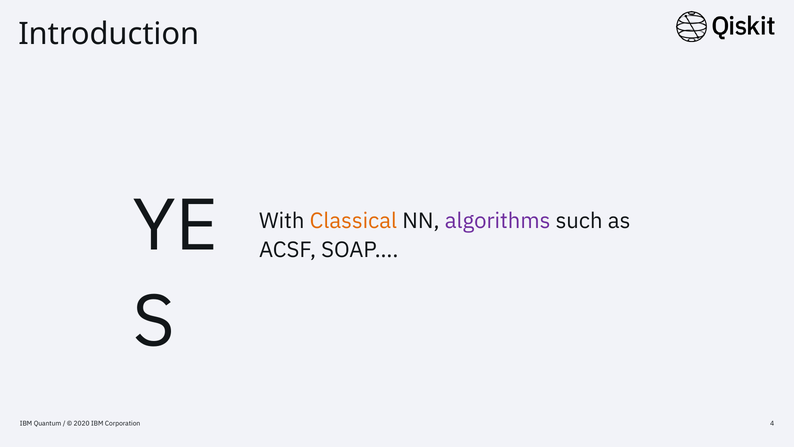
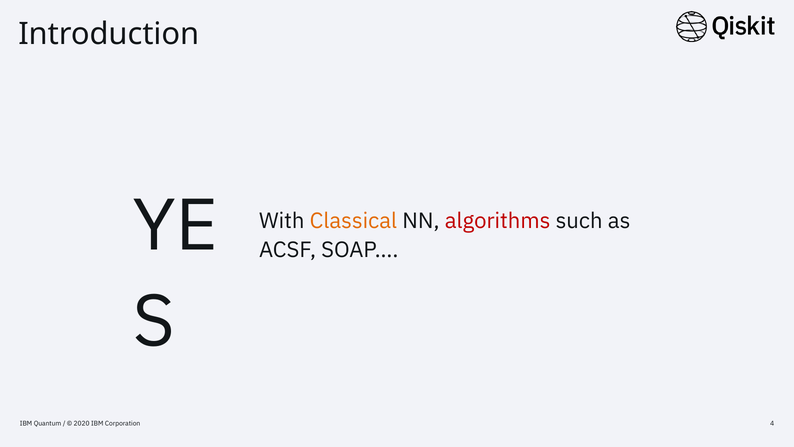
algorithms colour: purple -> red (498, 221)
